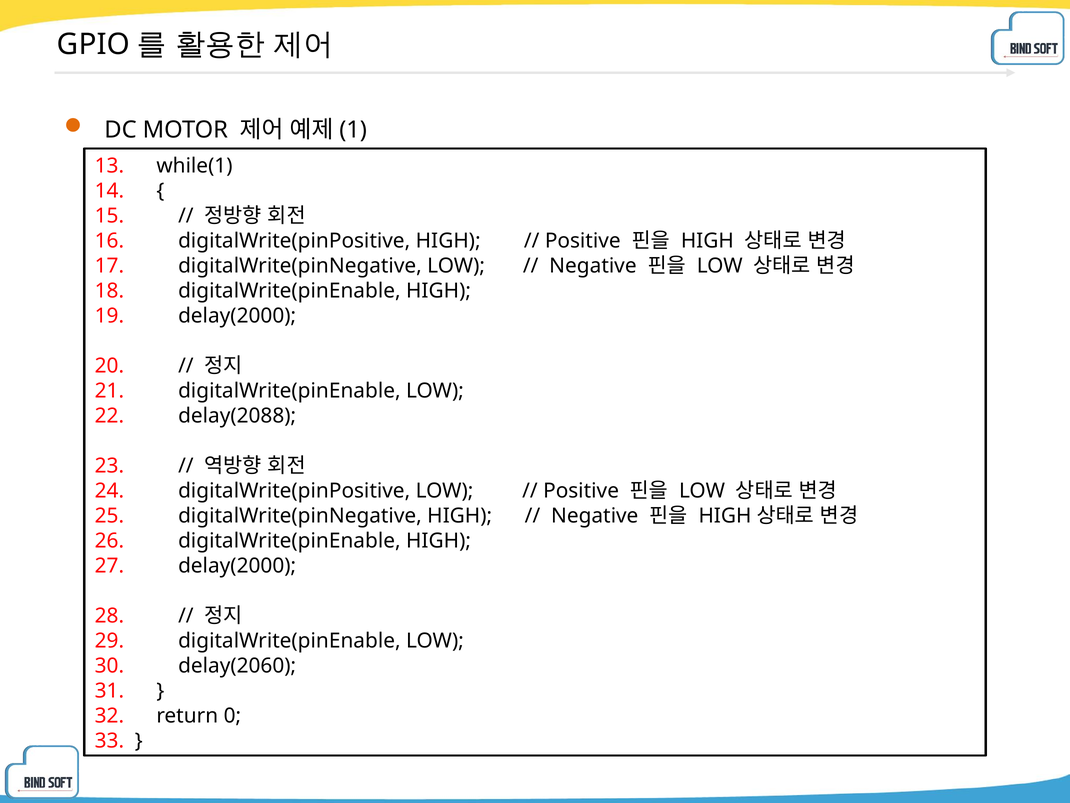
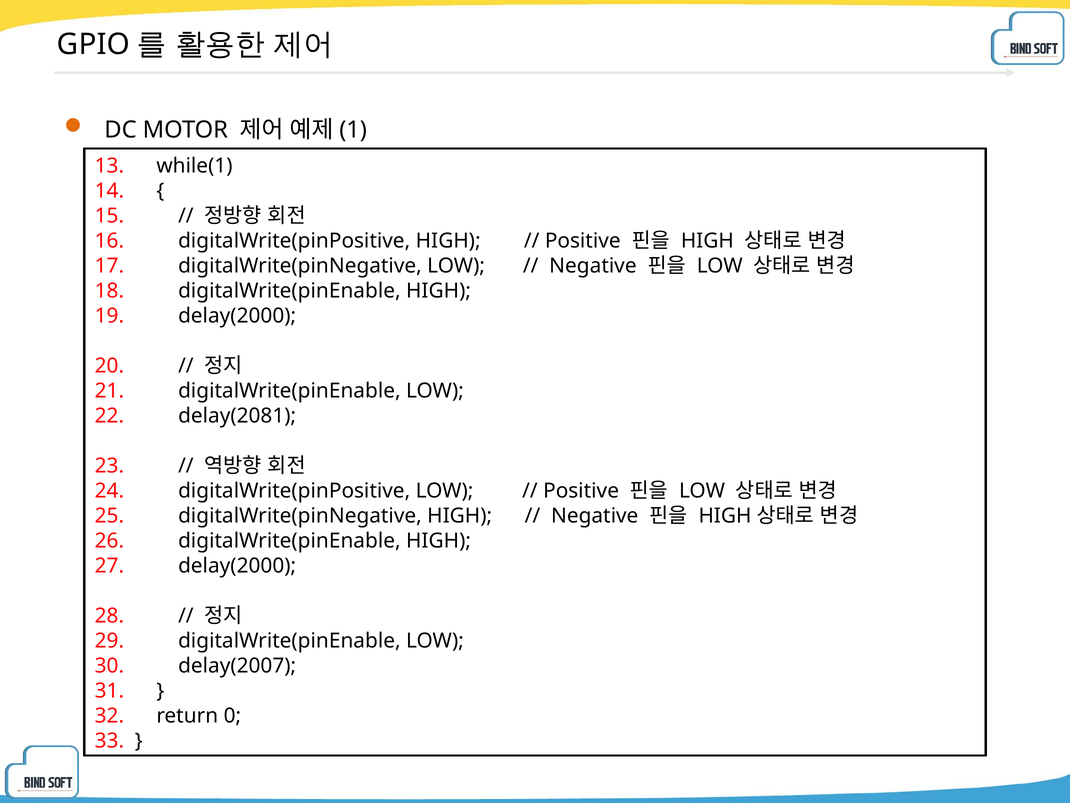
delay(2088: delay(2088 -> delay(2081 (237, 416)
delay(2060: delay(2060 -> delay(2007 (237, 666)
